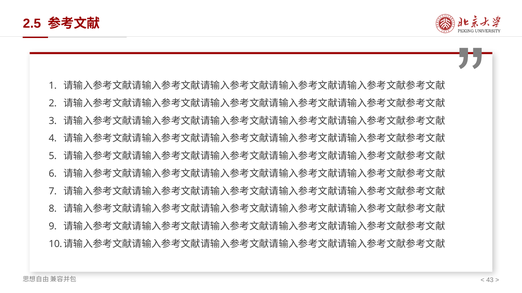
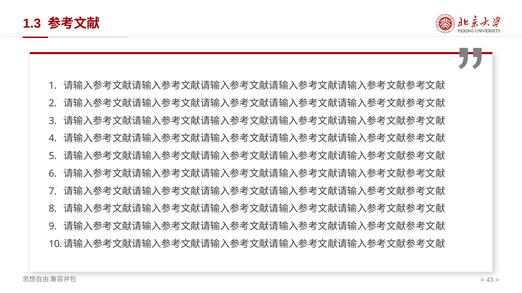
2.5: 2.5 -> 1.3 (32, 24)
